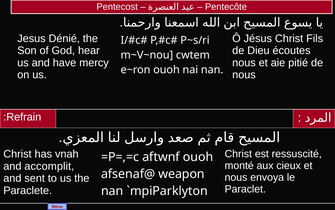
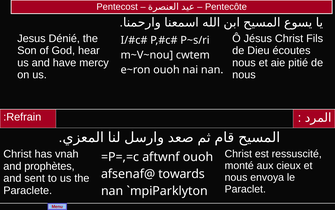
accomplit: accomplit -> prophètes (49, 166)
weapon: weapon -> towards (182, 173)
